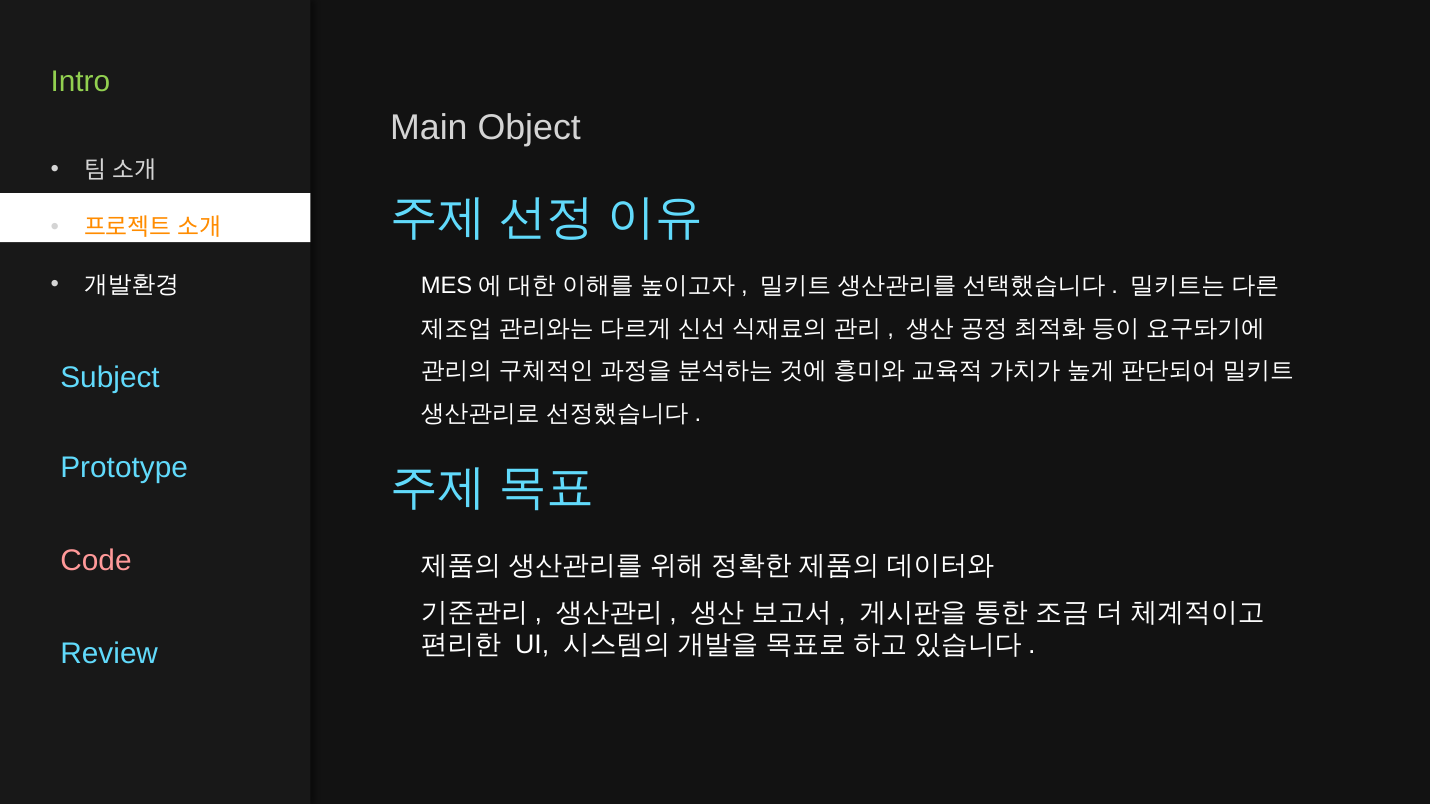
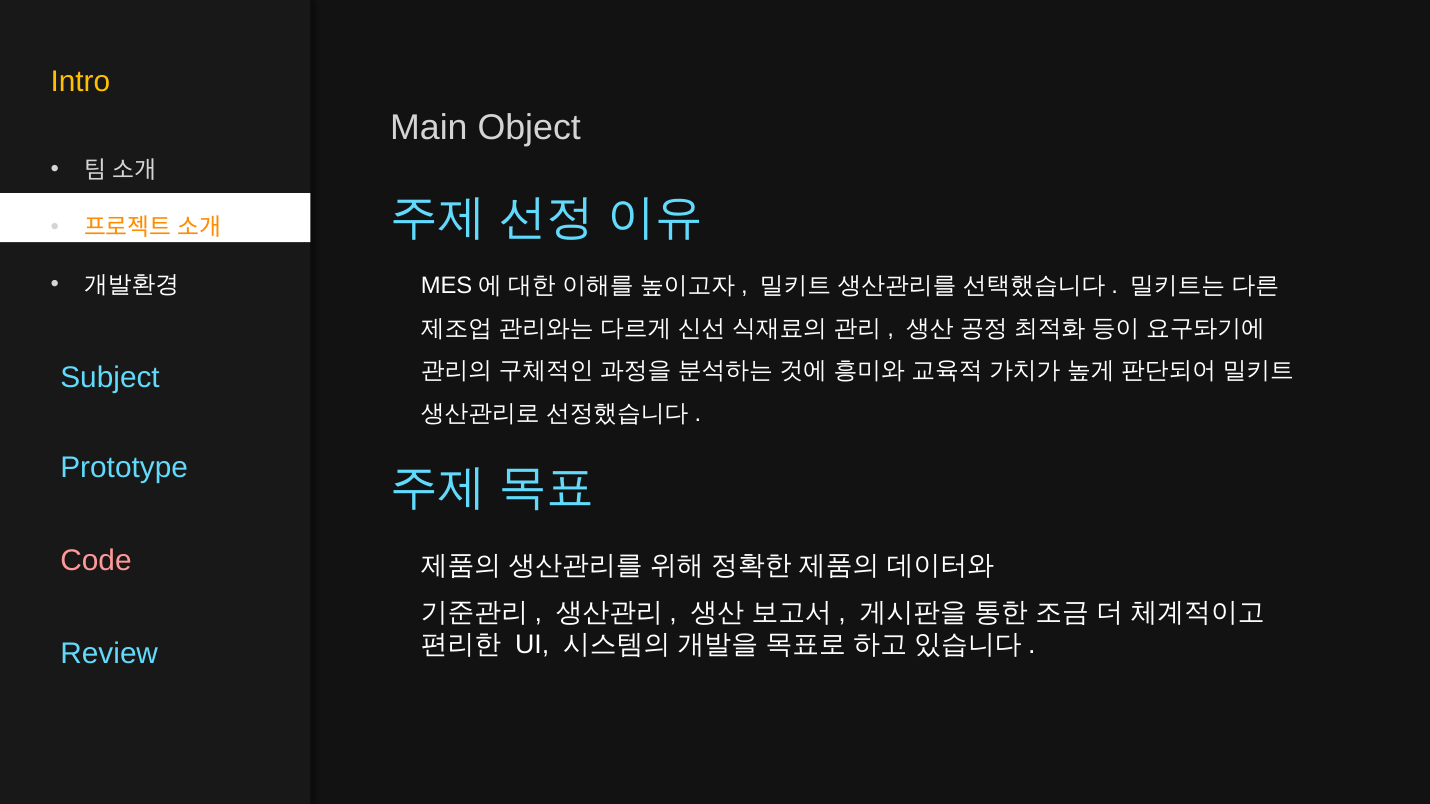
Intro colour: light green -> yellow (80, 82)
